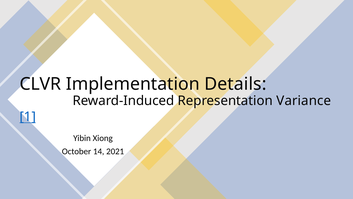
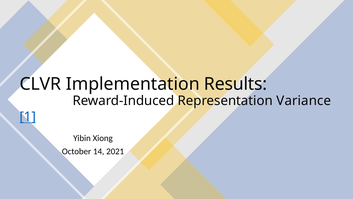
Details: Details -> Results (236, 84)
